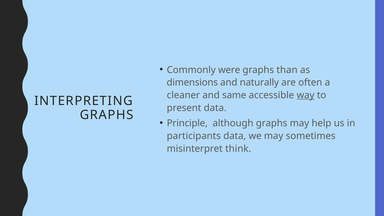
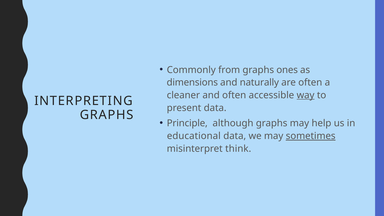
were: were -> from (229, 70)
than: than -> ones (287, 70)
and same: same -> often (234, 95)
participants: participants -> educational (194, 136)
sometimes underline: none -> present (311, 136)
